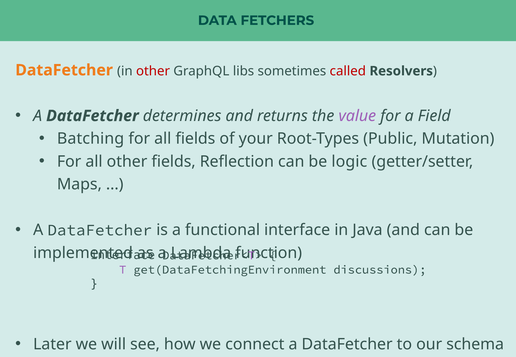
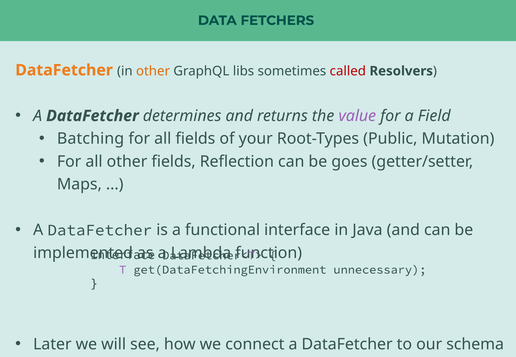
other colour: red -> orange (153, 71)
logic: logic -> goes (349, 162)
discussions: discussions -> unnecessary (380, 270)
